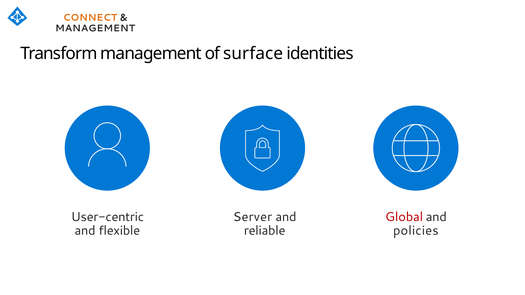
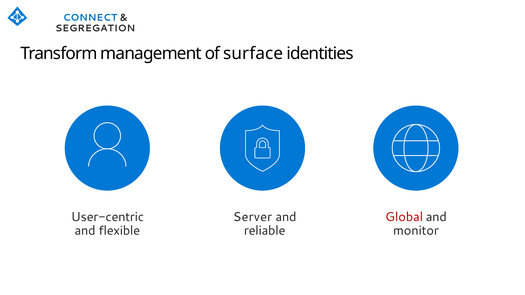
CONNECT colour: orange -> blue (90, 18)
MANAGEMENT: MANAGEMENT -> SEGREGATION (95, 28)
policies: policies -> monitor (416, 231)
